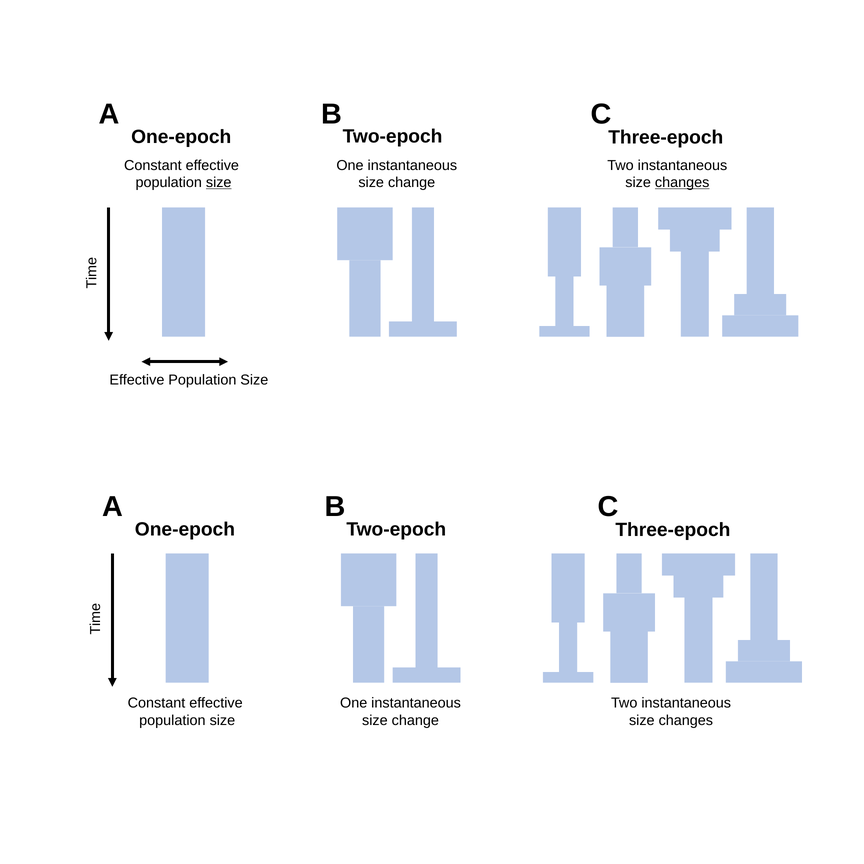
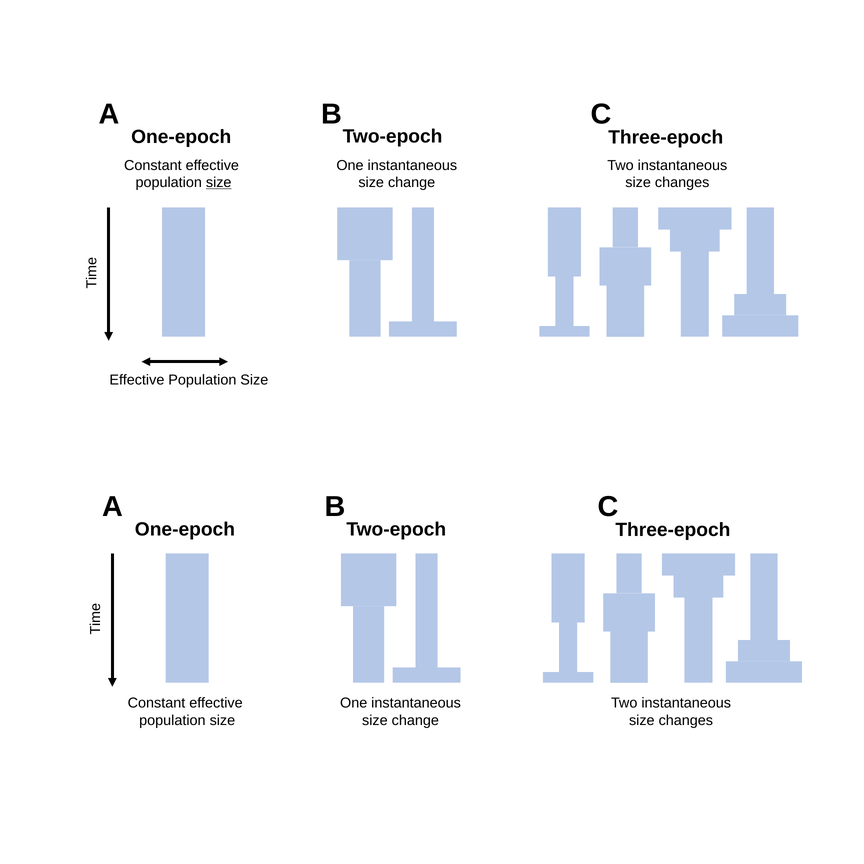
changes underline: present -> none (682, 183)
